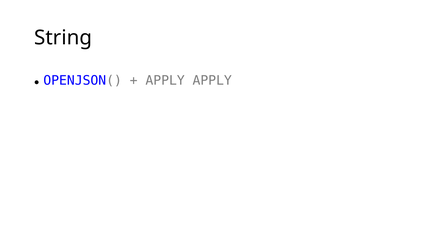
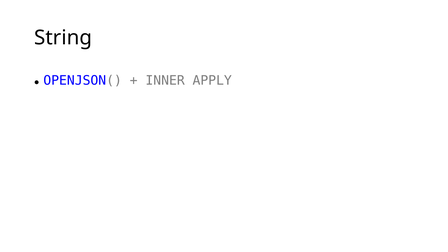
APPLY: APPLY -> INNER (165, 81)
